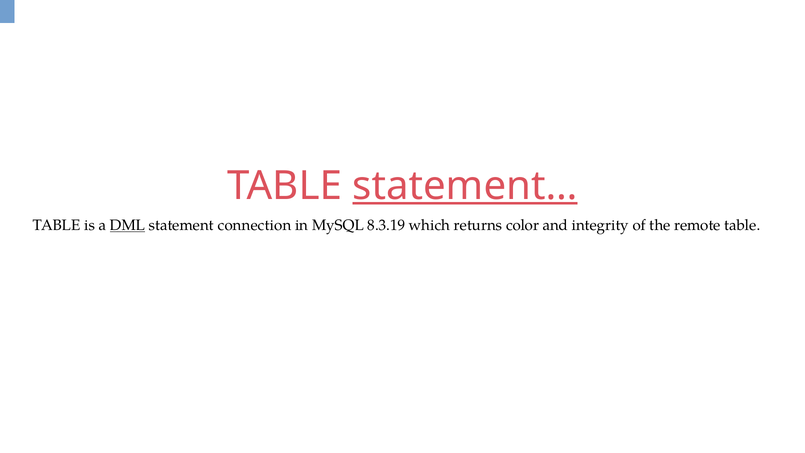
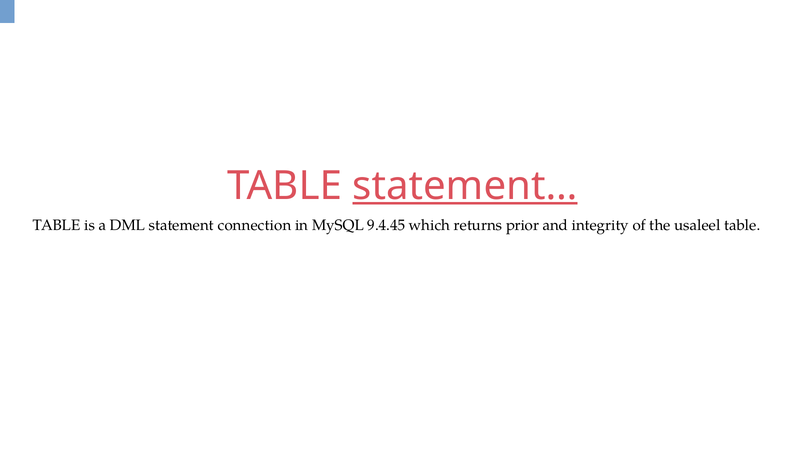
DML underline: present -> none (128, 225)
8.3.19: 8.3.19 -> 9.4.45 (386, 225)
color: color -> prior (523, 225)
remote: remote -> usaleel (697, 225)
